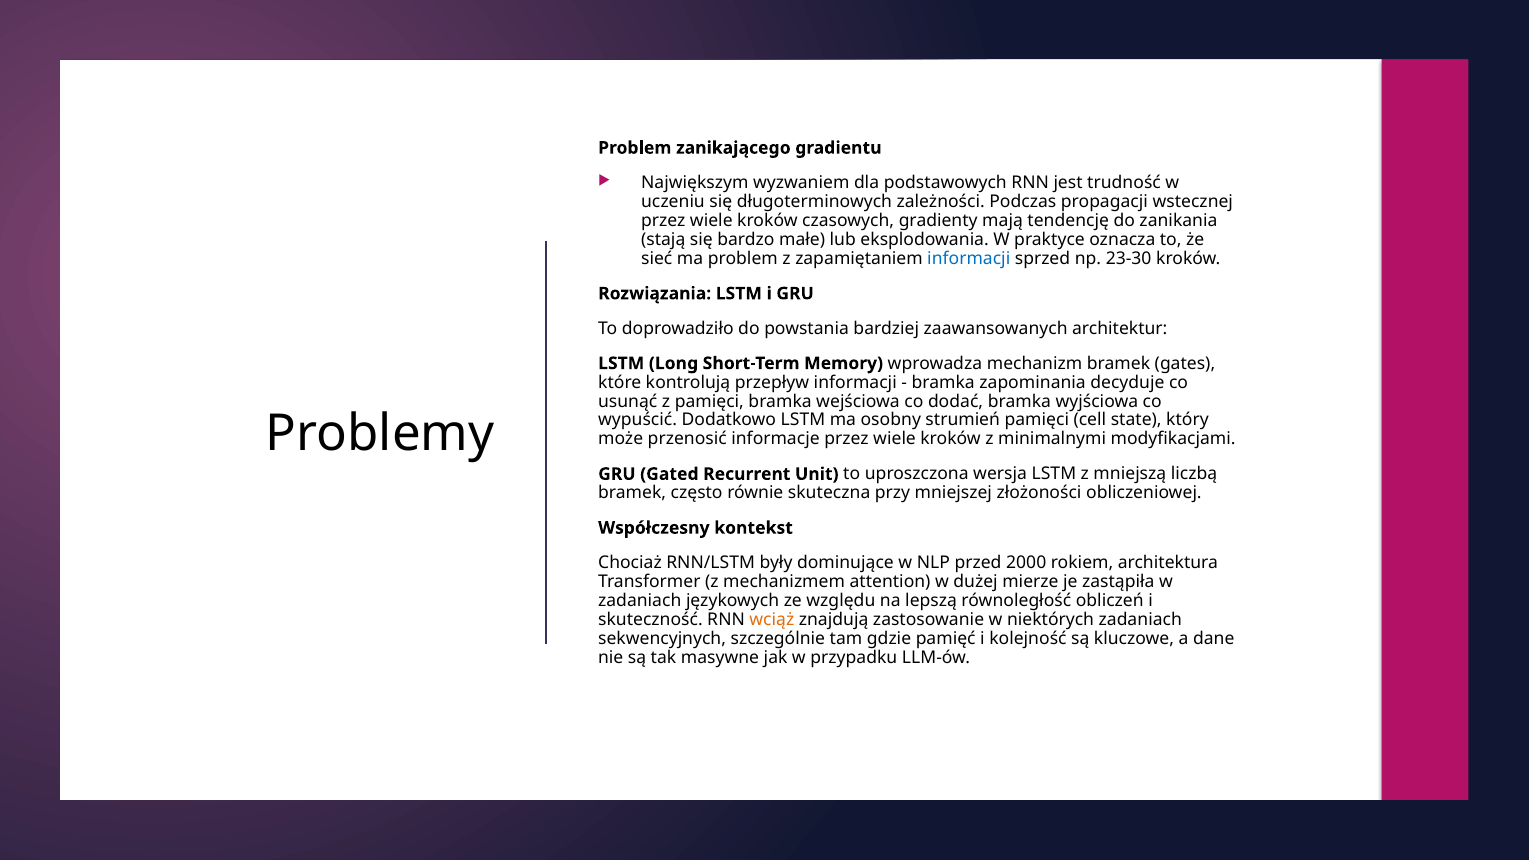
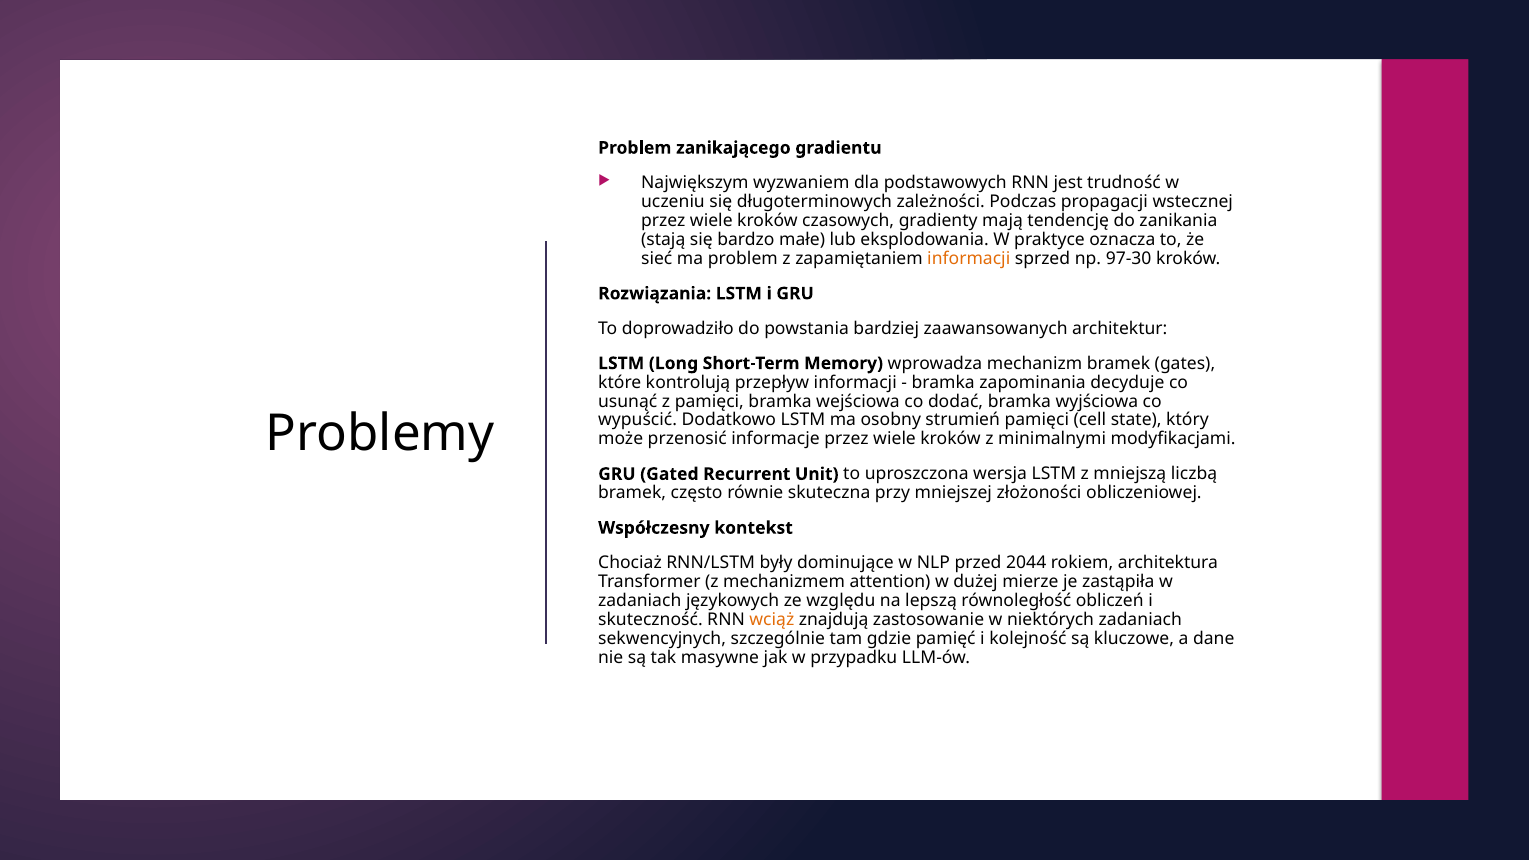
informacji colour: blue -> orange (969, 259)
23-30: 23-30 -> 97-30 (1129, 259)
2000: 2000 -> 2044 (1026, 563)
